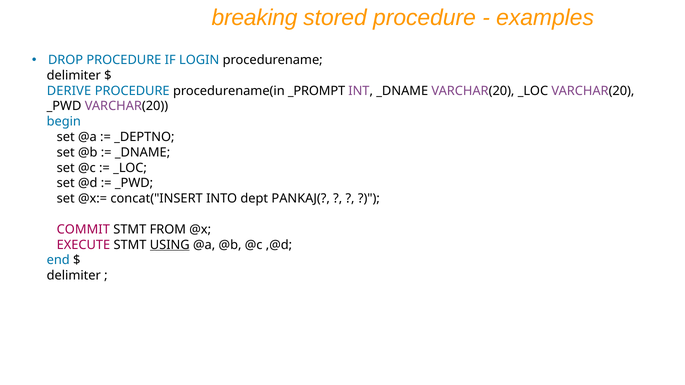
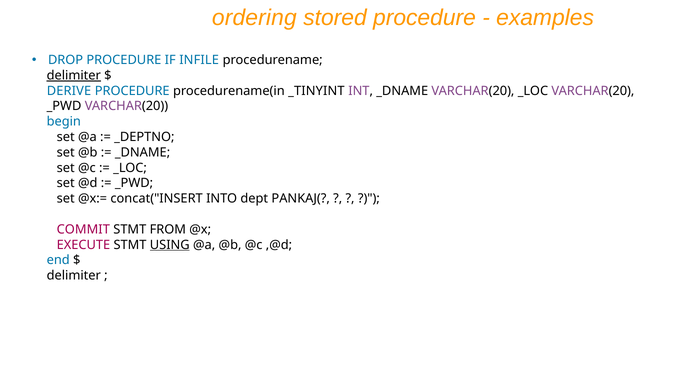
breaking: breaking -> ordering (254, 18)
LOGIN: LOGIN -> INFILE (199, 60)
delimiter underline: none -> present (74, 75)
_PROMPT: _PROMPT -> _TINYINT (316, 91)
